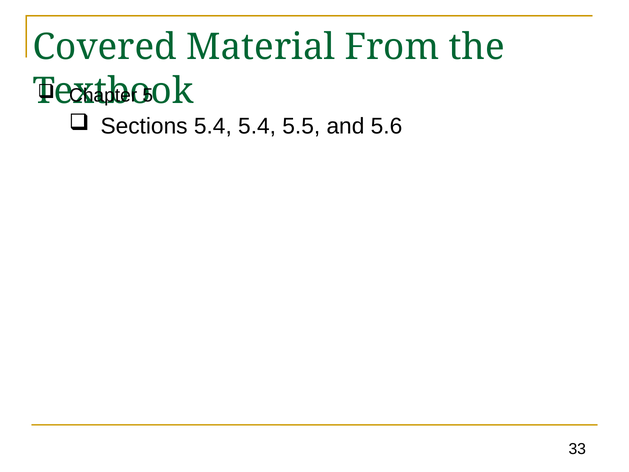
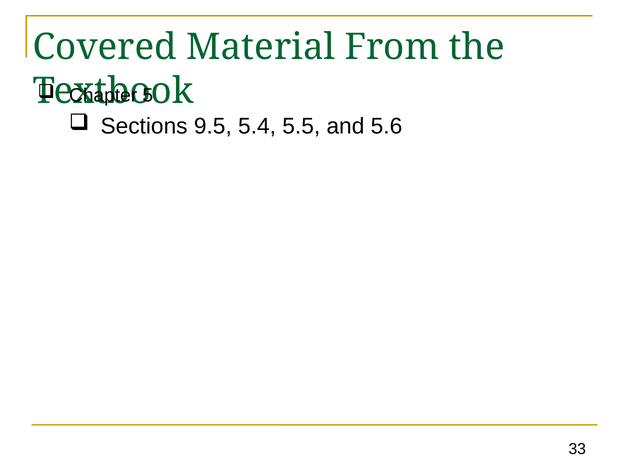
Sections 5.4: 5.4 -> 9.5 (213, 126)
